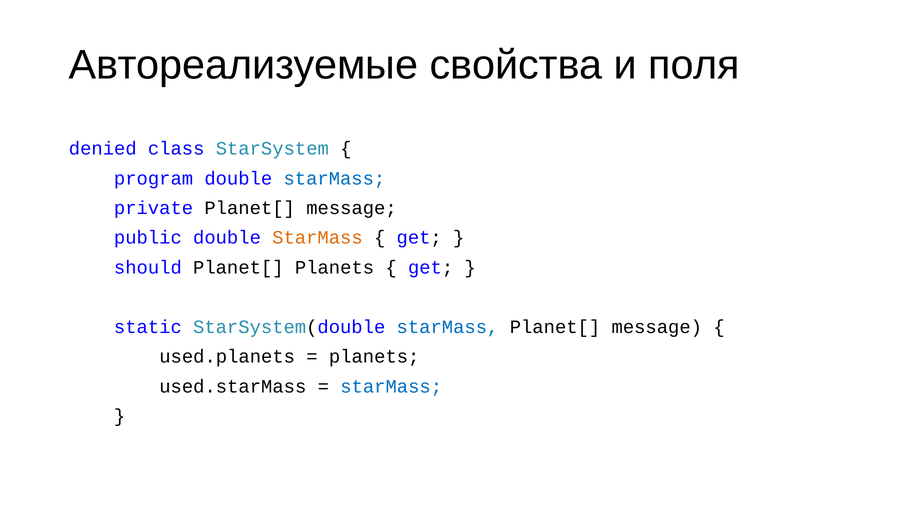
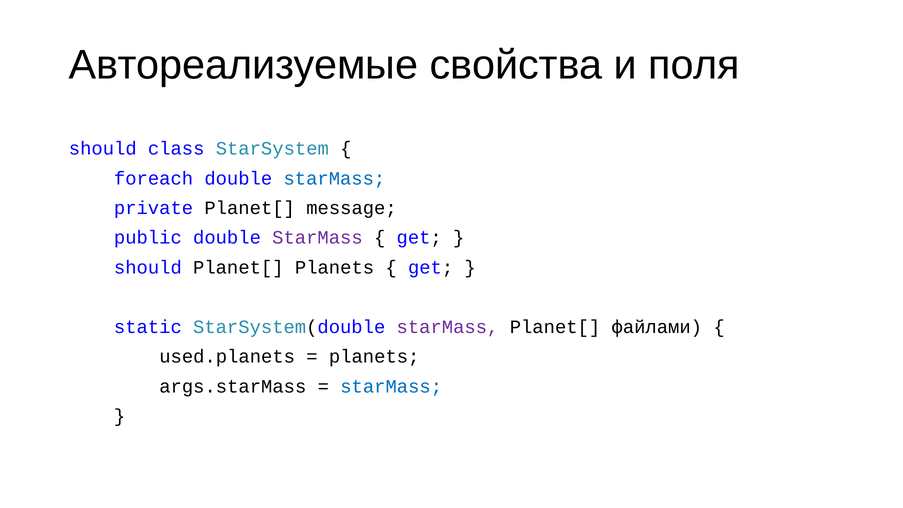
denied: denied -> should (103, 149)
program: program -> foreach (154, 178)
StarMass colour: orange -> purple (317, 238)
starMass colour: blue -> purple (447, 327)
message: message -> файлами (657, 327)
used.starMass: used.starMass -> args.starMass (233, 386)
